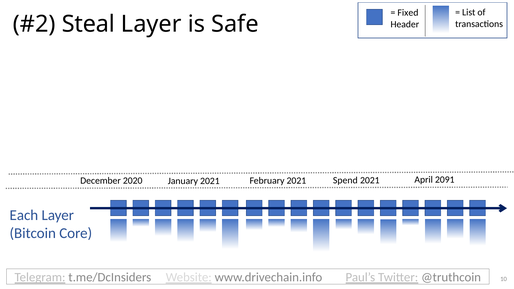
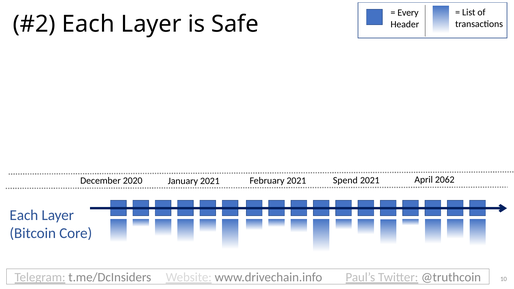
Fixed: Fixed -> Every (408, 13)
Steal: Steal -> Each (88, 24)
2091: 2091 -> 2062 (445, 180)
